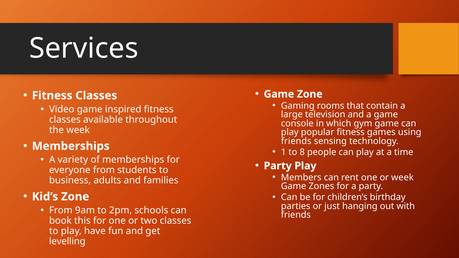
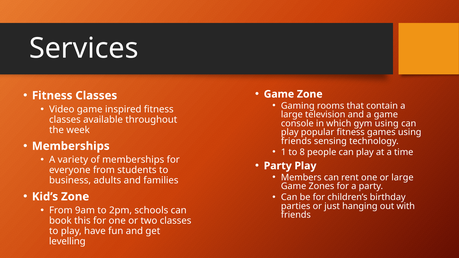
gym game: game -> using (387, 124)
or week: week -> large (402, 178)
